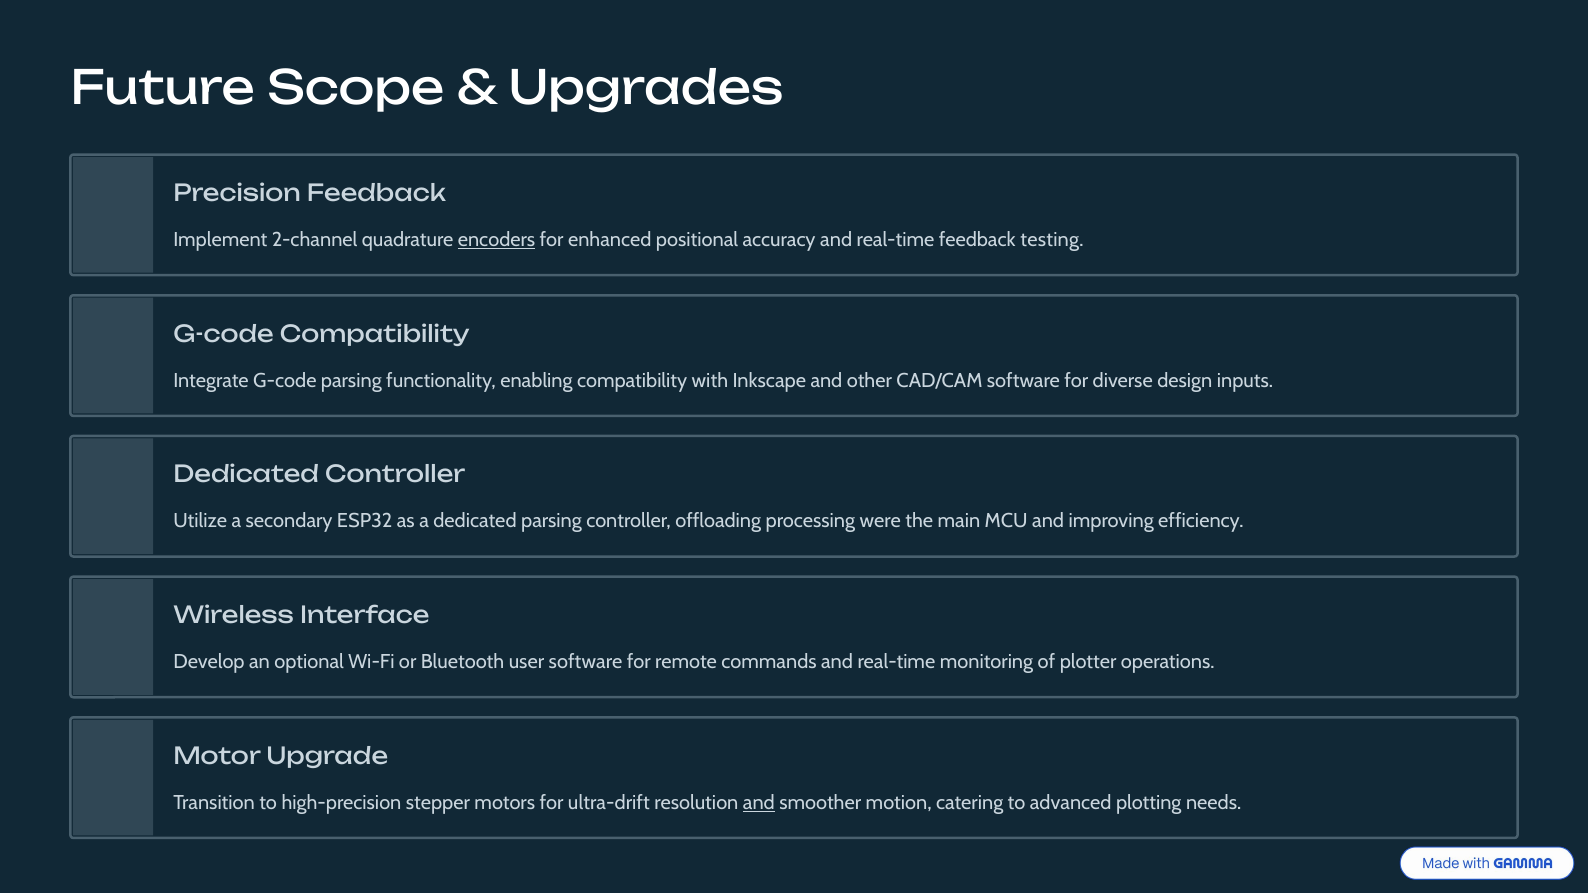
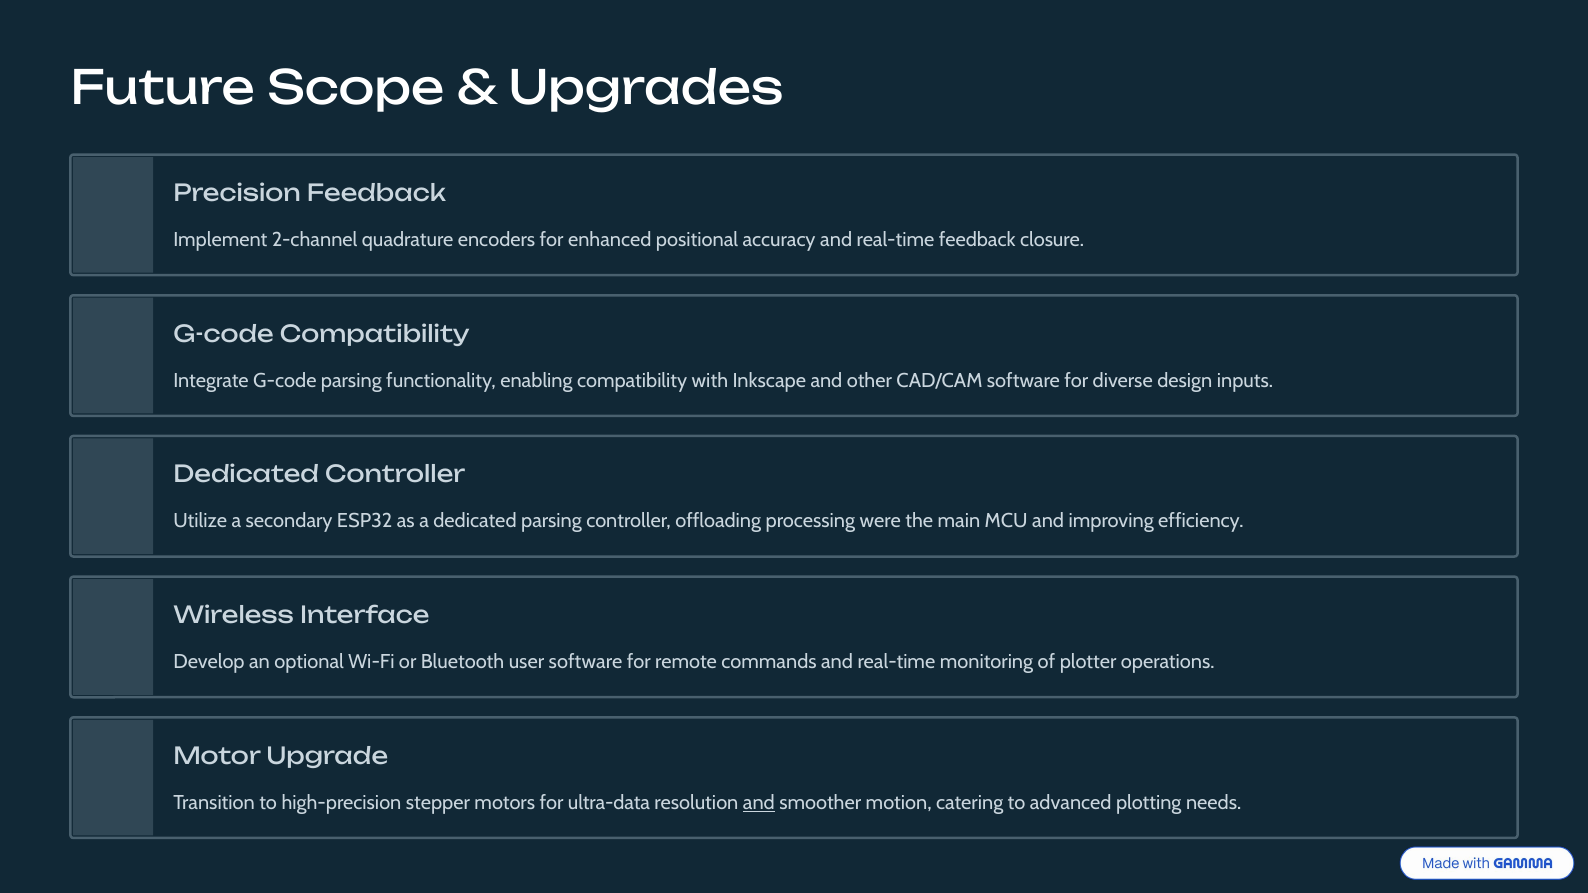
encoders underline: present -> none (497, 240)
testing: testing -> closure (1052, 240)
ultra-drift: ultra-drift -> ultra-data (609, 803)
